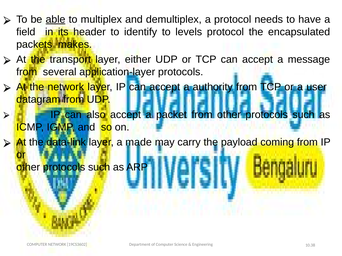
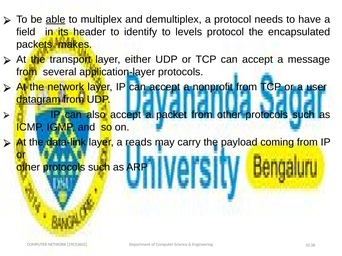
authority: authority -> nonprofit (213, 87)
datagram underline: none -> present (38, 100)
made: made -> reads (139, 142)
